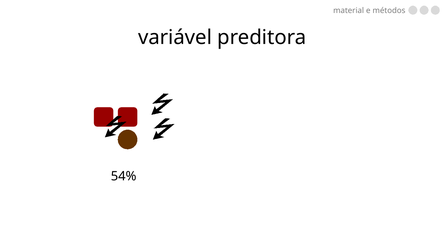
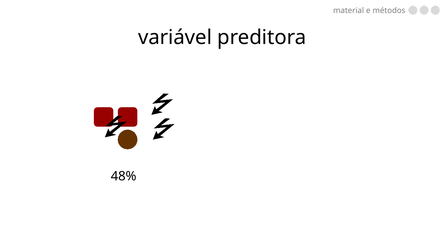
54%: 54% -> 48% (124, 177)
